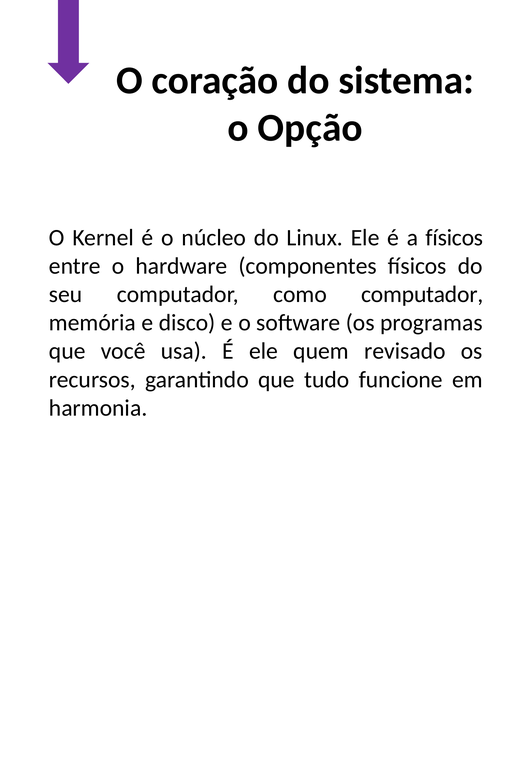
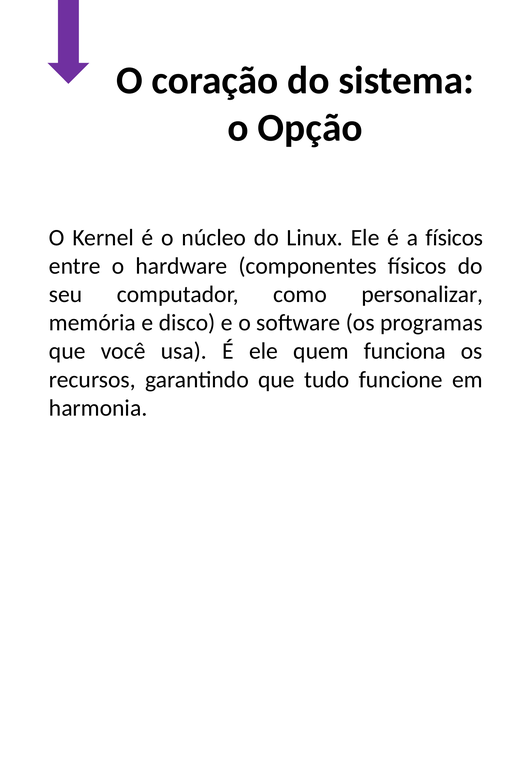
como computador: computador -> personalizar (422, 294)
revisado: revisado -> funciona (405, 351)
